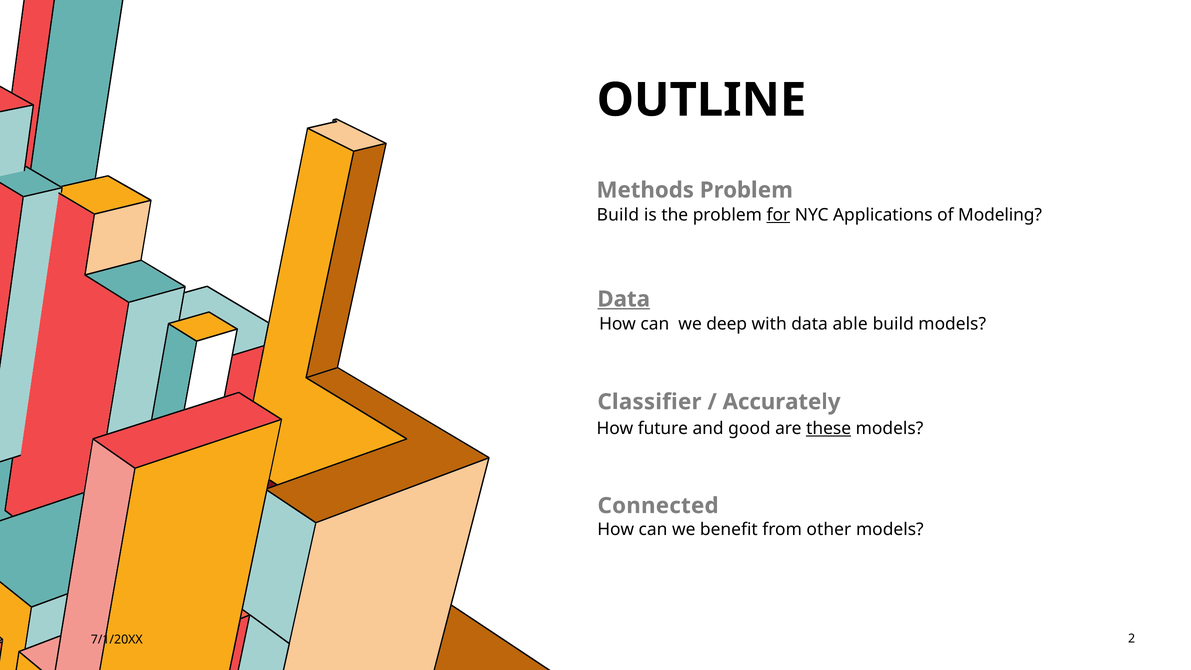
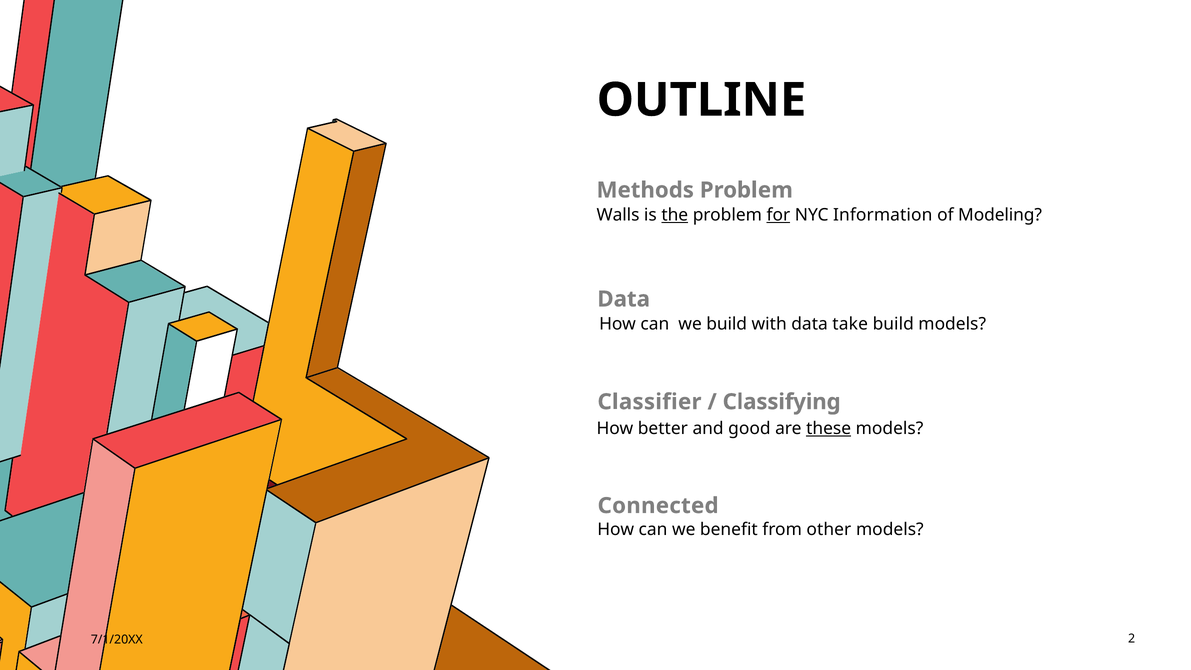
Build: Build -> Walls (618, 215)
the underline: none -> present (675, 215)
Applications: Applications -> Information (883, 215)
Data underline: present -> none (624, 299)
we deep: deep -> build (727, 324)
able: able -> take (850, 324)
Accurately: Accurately -> Classifying (782, 402)
future: future -> better (663, 428)
